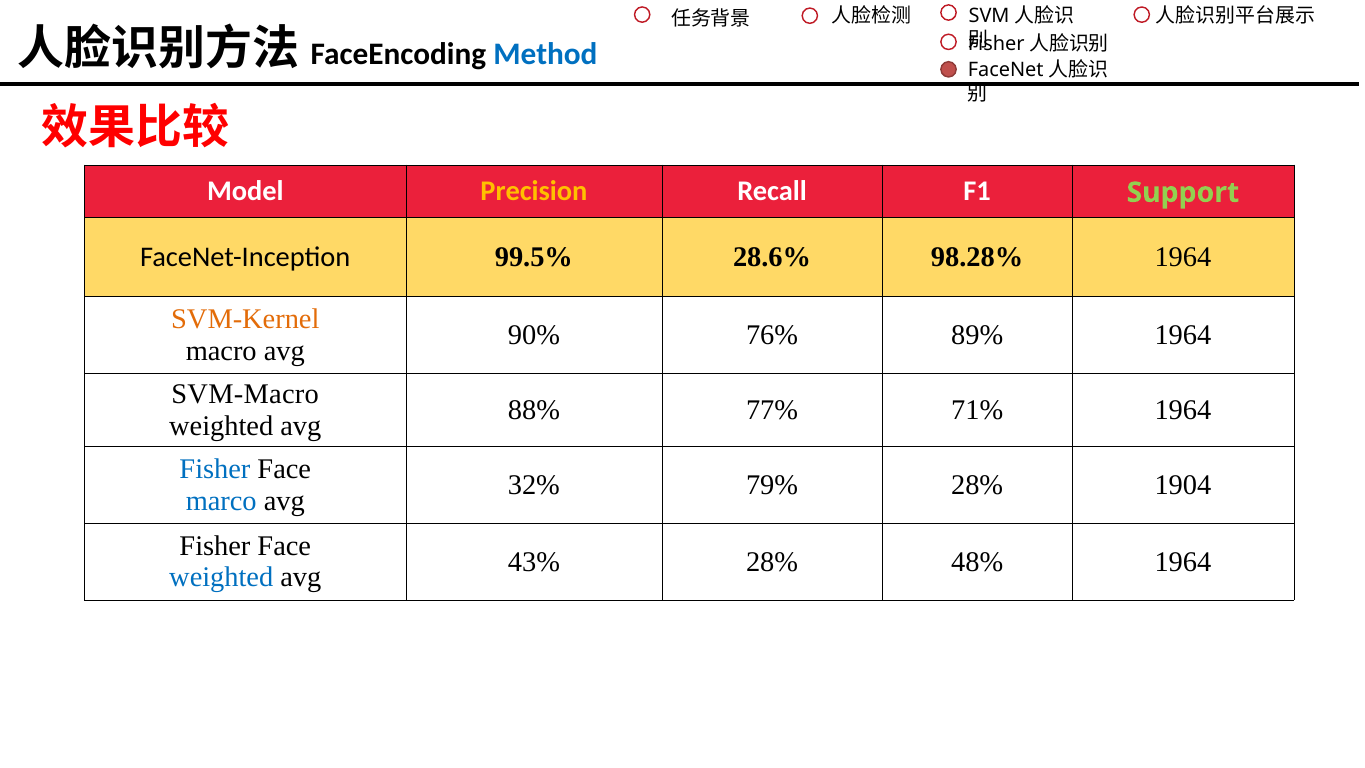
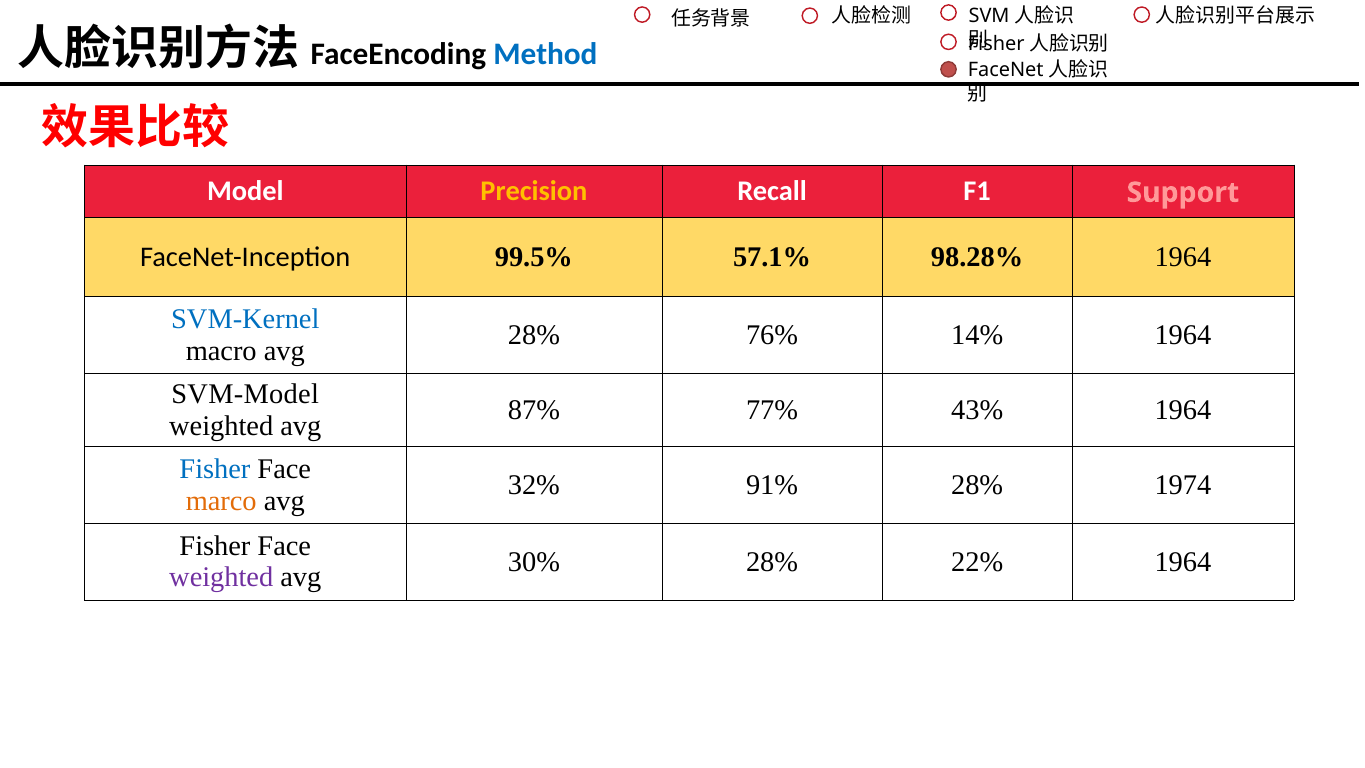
Support colour: light green -> pink (1183, 192)
28.6%: 28.6% -> 57.1% (772, 257)
SVM-Kernel colour: orange -> blue (245, 319)
90%: 90% -> 28% (534, 335)
89%: 89% -> 14% (977, 335)
SVM-Macro: SVM-Macro -> SVM-Model (245, 394)
88%: 88% -> 87% (534, 410)
71%: 71% -> 43% (977, 410)
79%: 79% -> 91% (772, 485)
1904: 1904 -> 1974 (1183, 485)
marco colour: blue -> orange (221, 501)
43%: 43% -> 30% (534, 562)
48%: 48% -> 22% (977, 562)
weighted colour: blue -> purple (221, 577)
